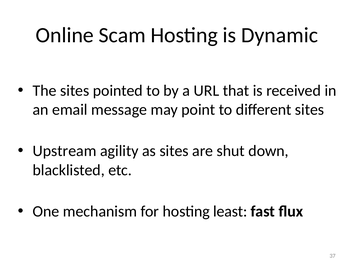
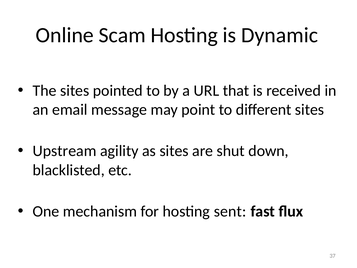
least: least -> sent (230, 211)
